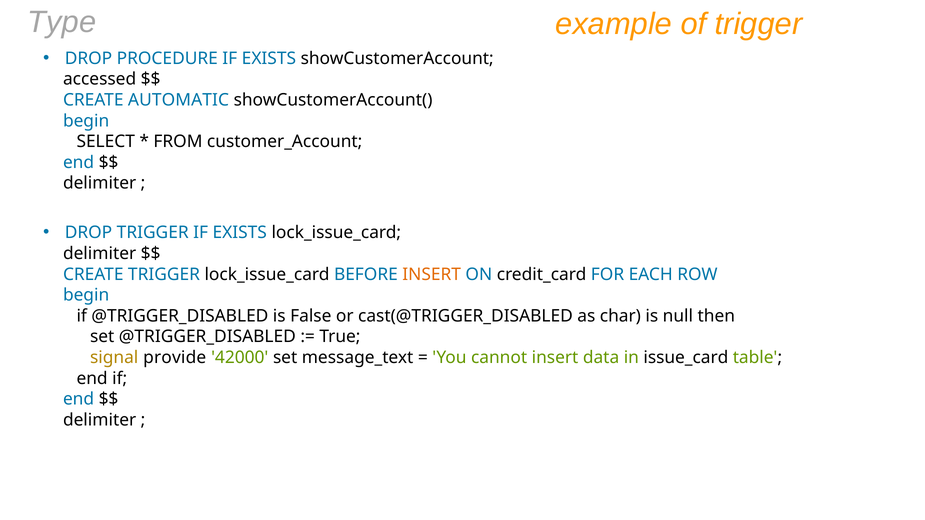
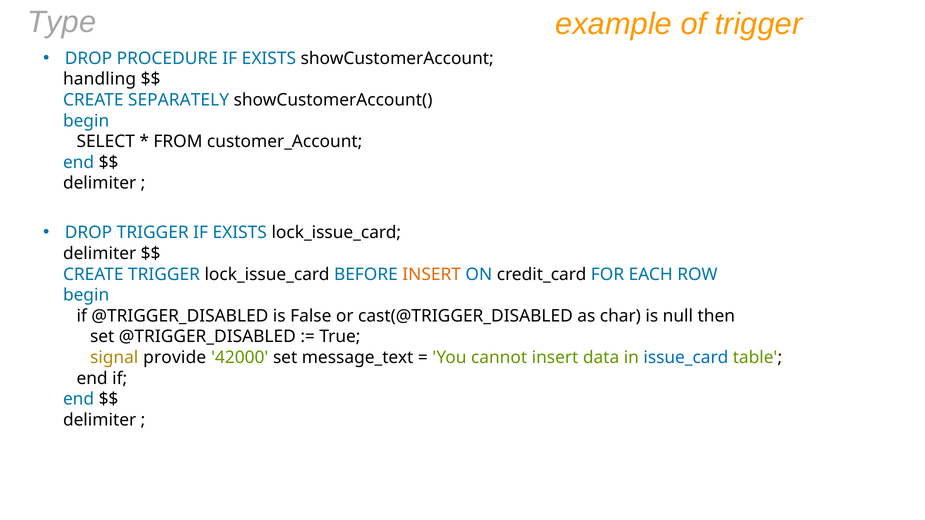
accessed: accessed -> handling (100, 79)
AUTOMATIC: AUTOMATIC -> SEPARATELY (179, 100)
issue_card colour: black -> blue (686, 358)
